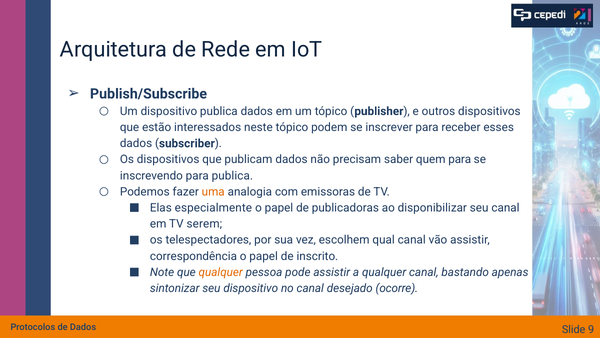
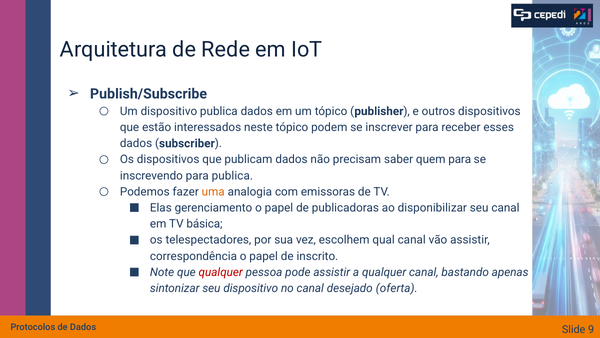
especialmente: especialmente -> gerenciamento (213, 208)
serem: serem -> básica (204, 224)
qualquer colour: orange -> red (221, 272)
ocorre: ocorre -> oferta (397, 288)
